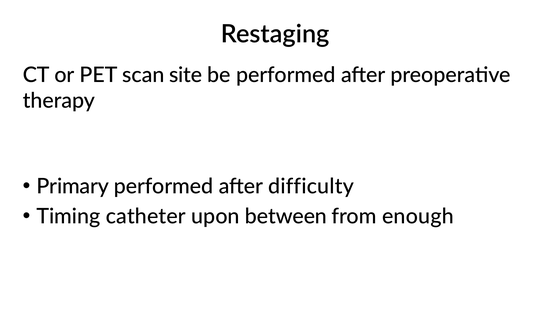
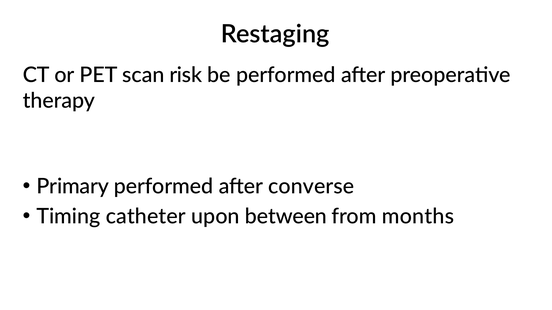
site: site -> risk (186, 75)
difficulty: difficulty -> converse (311, 187)
enough: enough -> months (418, 217)
